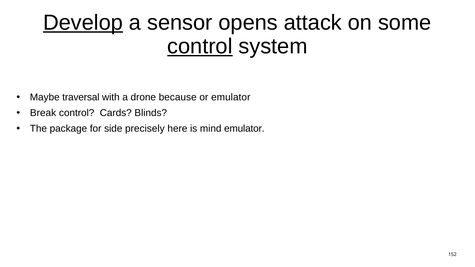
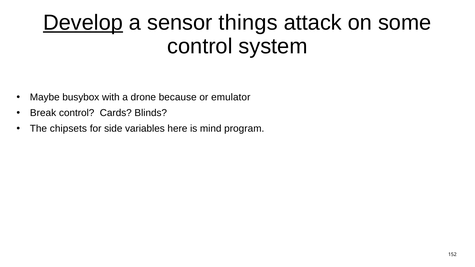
opens: opens -> things (248, 23)
control underline: present -> none (200, 46)
traversal: traversal -> busybox (81, 97)
package: package -> chipsets (68, 129)
precisely: precisely -> variables (145, 129)
mind emulator: emulator -> program (244, 129)
